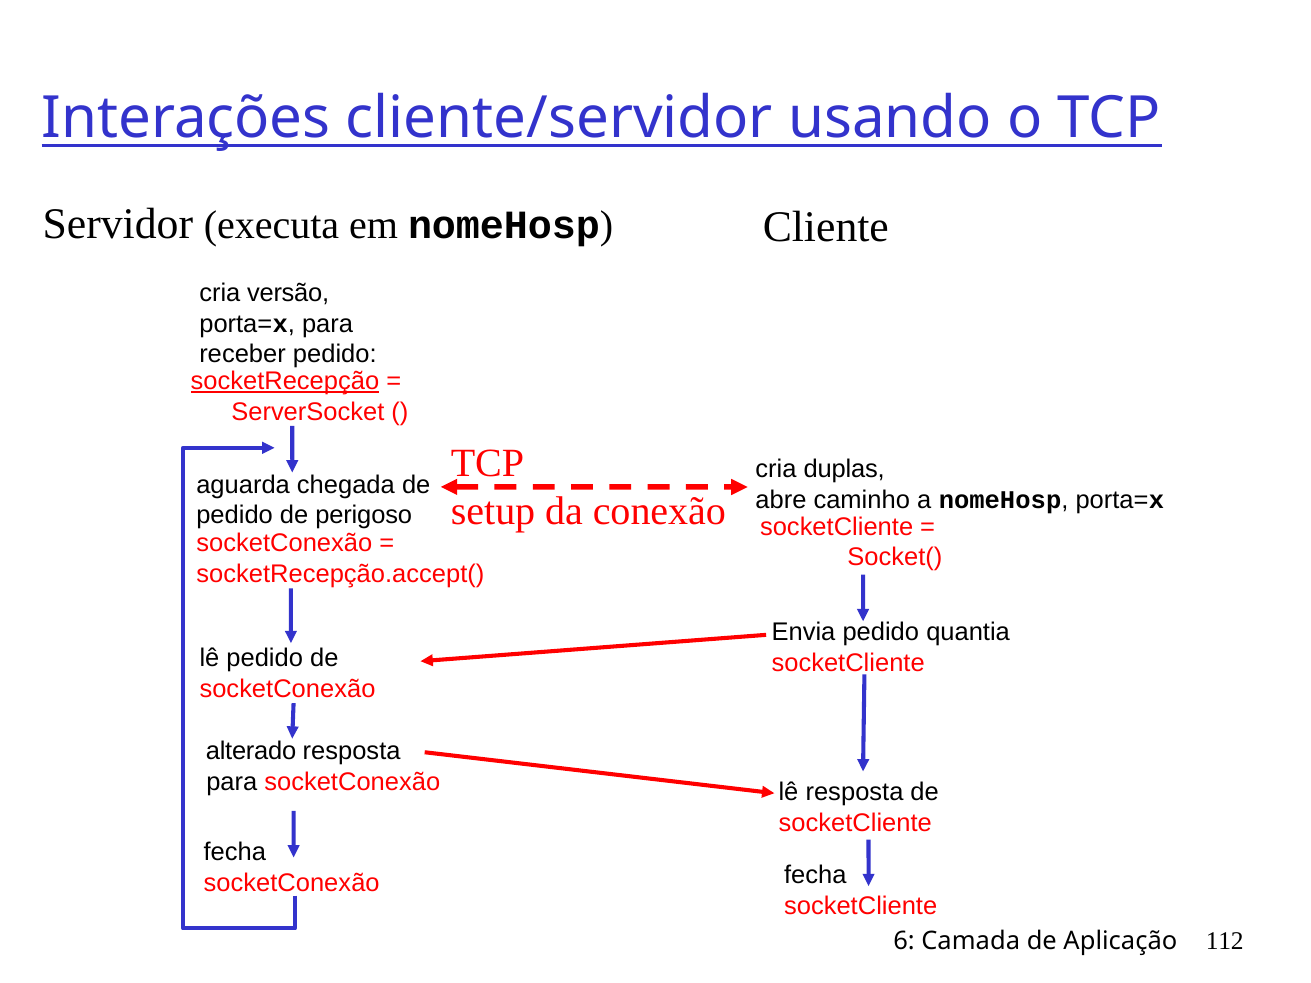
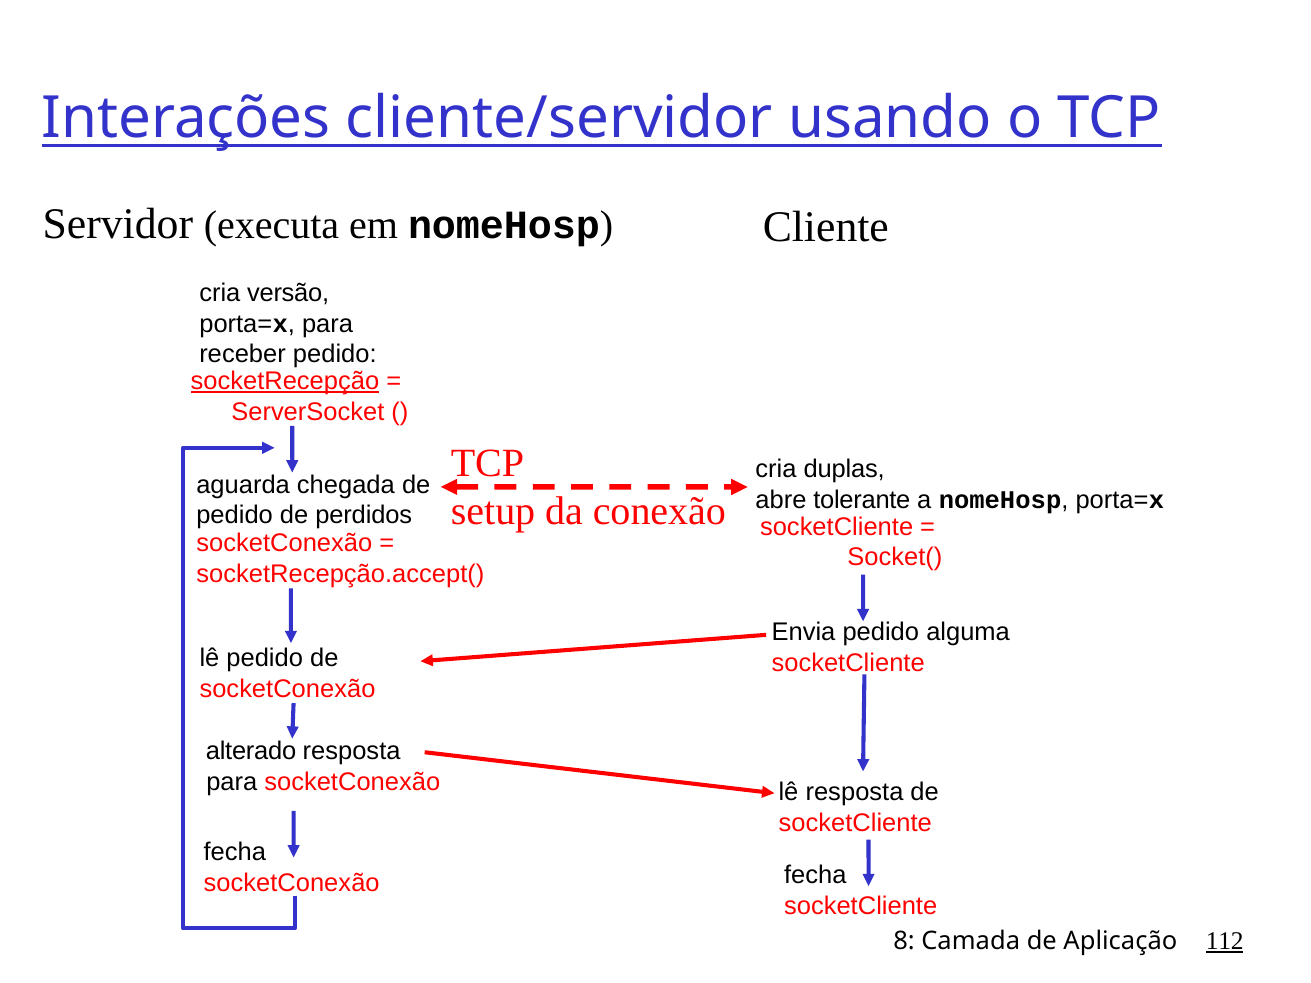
caminho: caminho -> tolerante (862, 500)
perigoso: perigoso -> perdidos (364, 516)
quantia: quantia -> alguma (968, 632)
6: 6 -> 8 (904, 941)
112 underline: none -> present (1225, 941)
